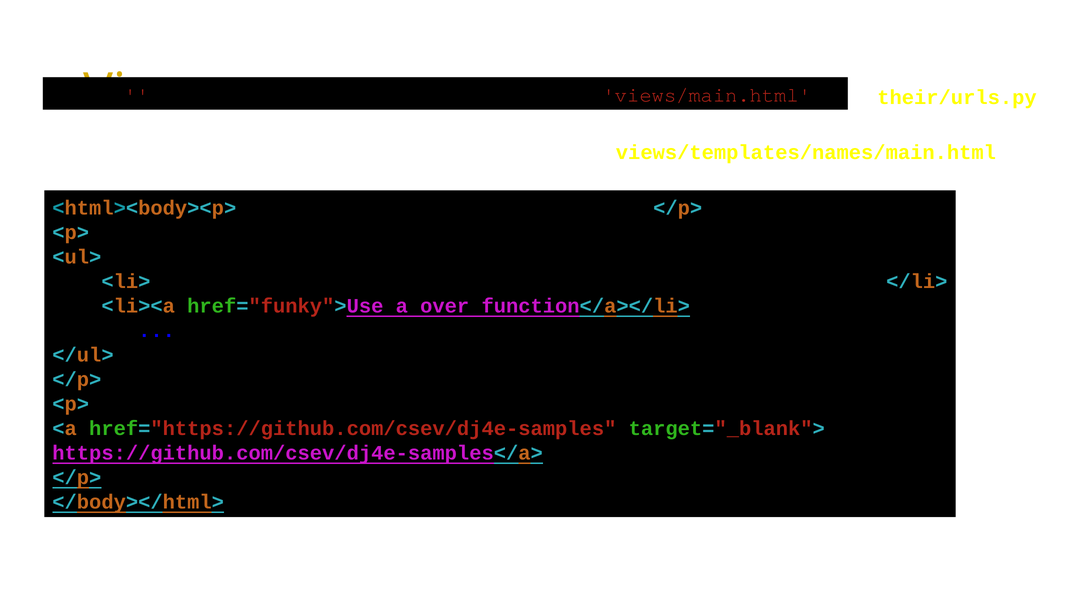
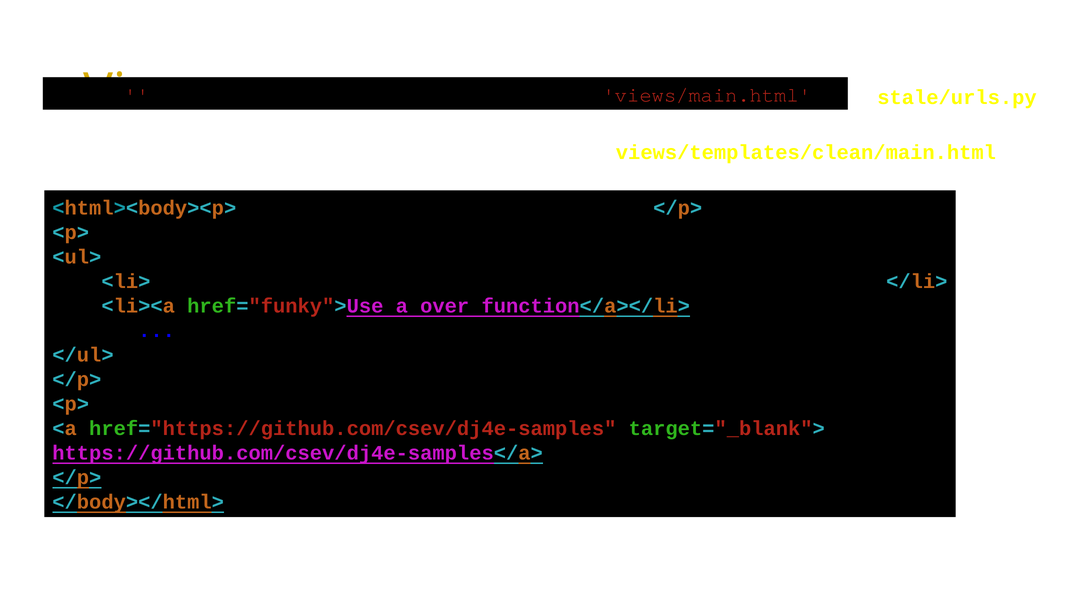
their/urls.py: their/urls.py -> stale/urls.py (957, 97)
views/templates/names/main.html: views/templates/names/main.html -> views/templates/clean/main.html (806, 153)
